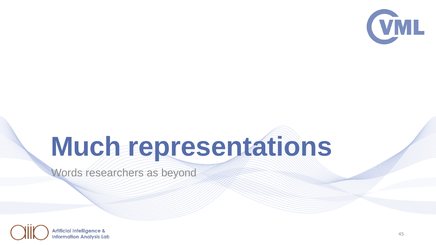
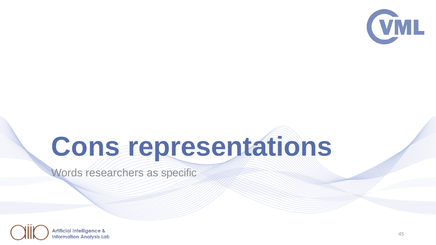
Much: Much -> Cons (86, 147)
beyond: beyond -> specific (179, 173)
